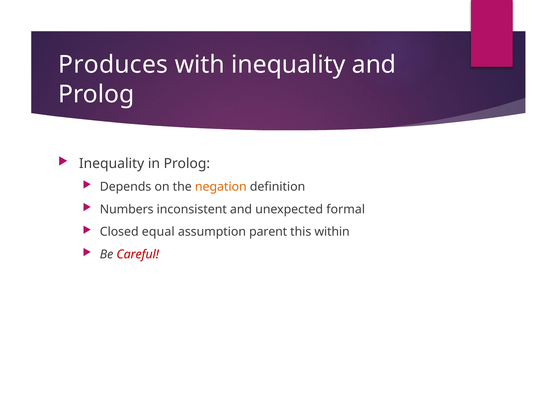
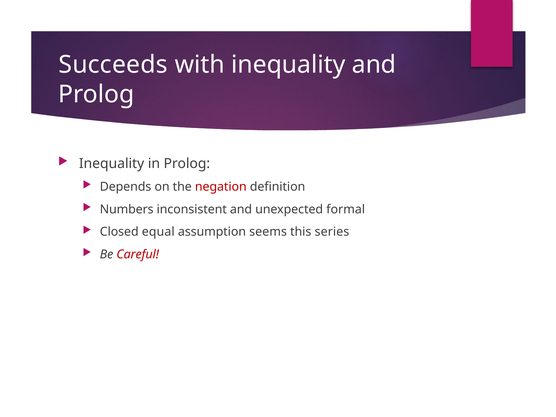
Produces: Produces -> Succeeds (113, 65)
negation colour: orange -> red (221, 187)
parent: parent -> seems (268, 232)
within: within -> series (332, 232)
